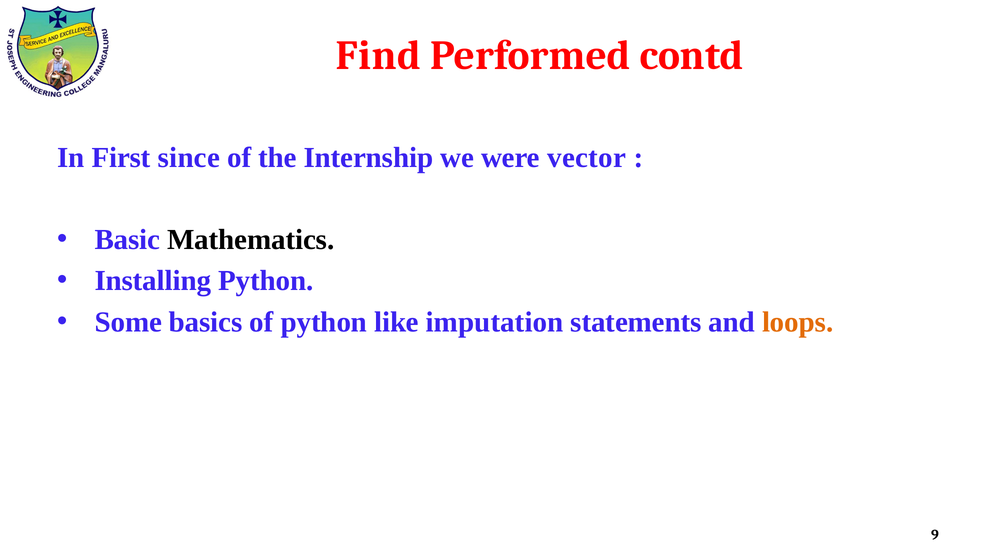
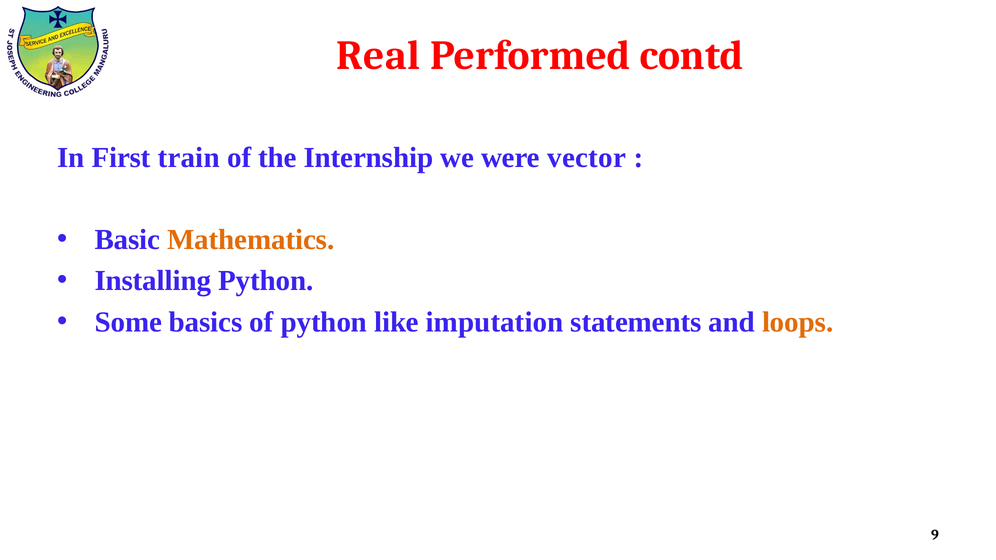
Find: Find -> Real (378, 56)
since: since -> train (189, 158)
Mathematics colour: black -> orange (251, 240)
